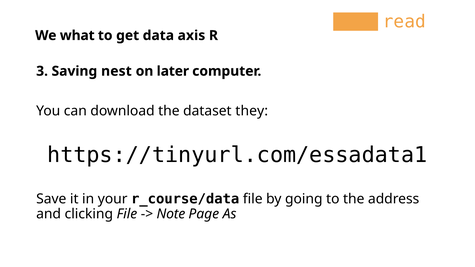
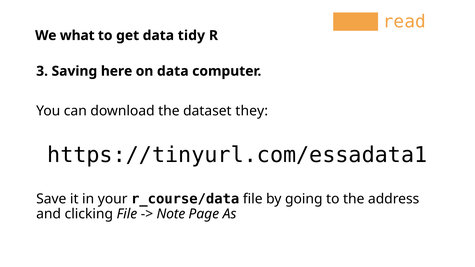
axis: axis -> tidy (191, 35)
nest: nest -> here (117, 71)
on later: later -> data (173, 71)
